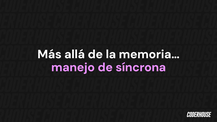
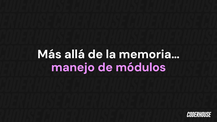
síncrona: síncrona -> módulos (141, 67)
